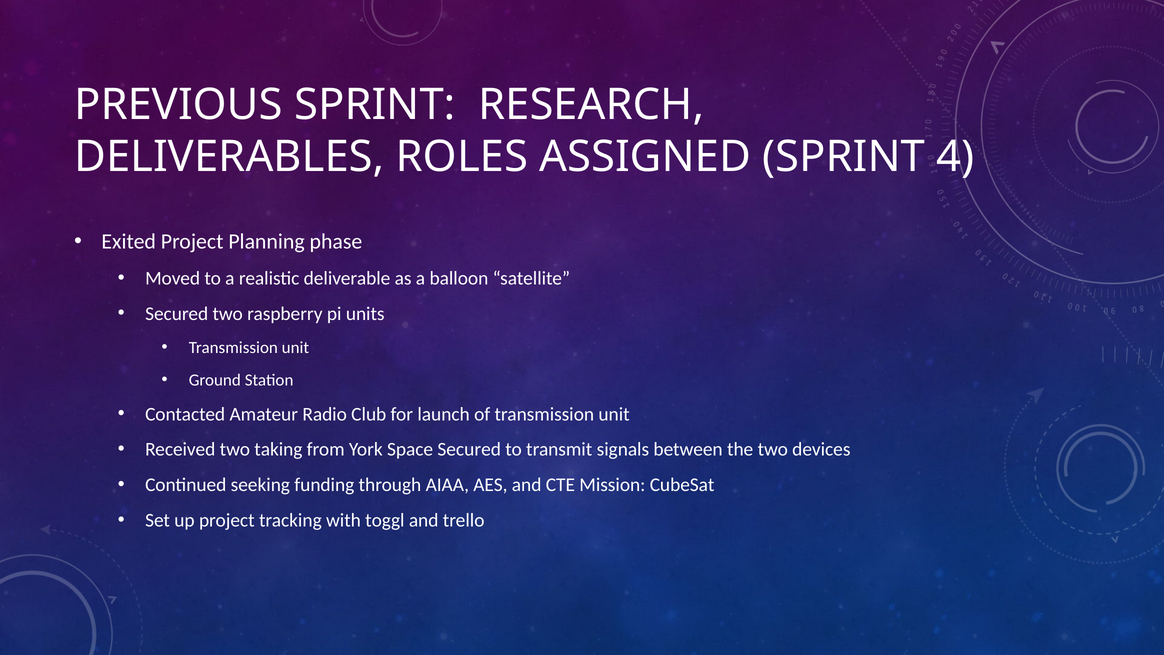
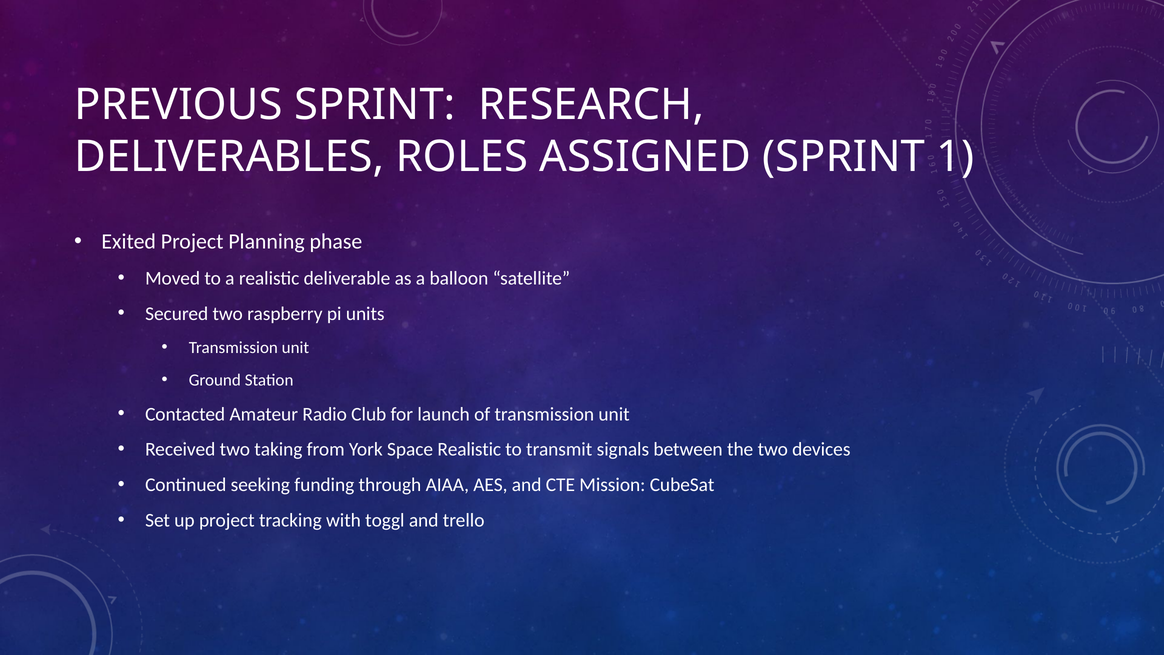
4: 4 -> 1 (955, 157)
Space Secured: Secured -> Realistic (469, 449)
